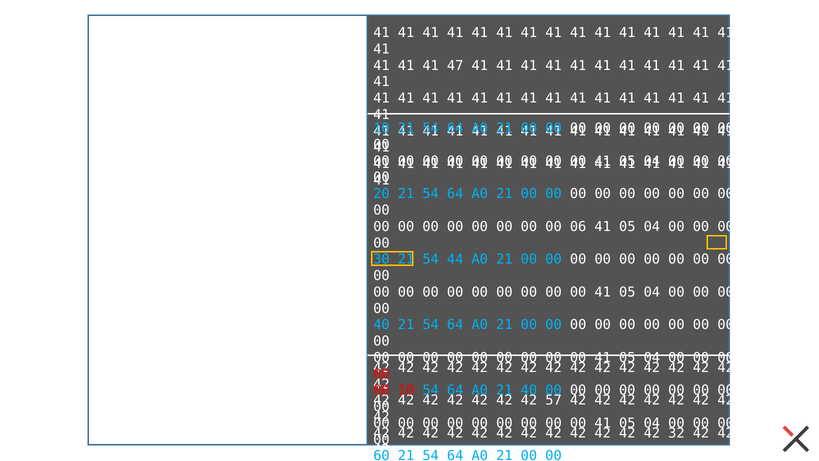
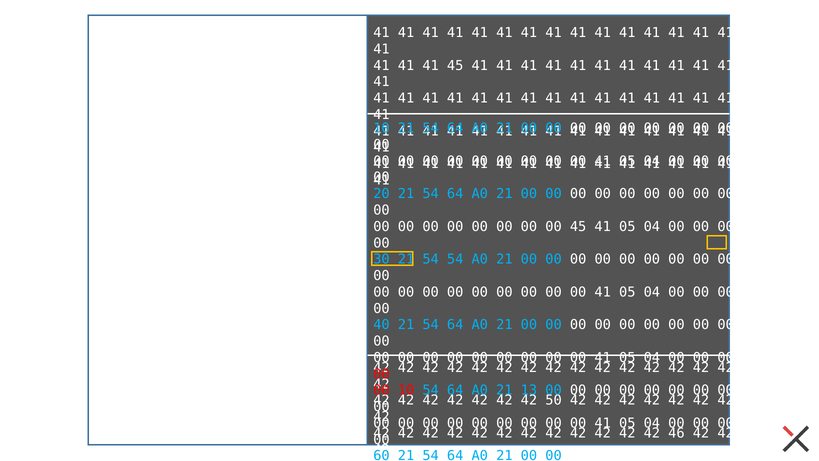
41 47: 47 -> 45 (455, 66)
00 06: 06 -> 45 (578, 226)
54 44: 44 -> 54 (455, 259)
21 40: 40 -> 13 (529, 390)
57: 57 -> 50 (554, 400)
32: 32 -> 46 (676, 433)
